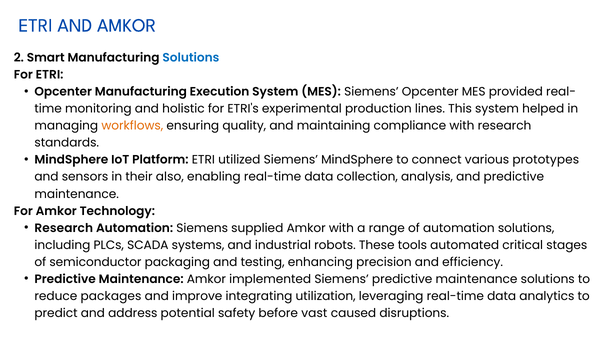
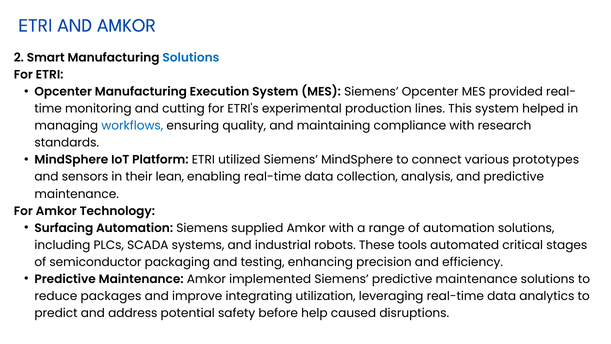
holistic: holistic -> cutting (183, 109)
workflows colour: orange -> blue (132, 126)
also: also -> lean (170, 177)
Research: Research -> Surfacing (64, 228)
vast: vast -> help (314, 313)
